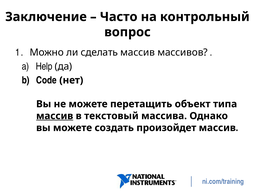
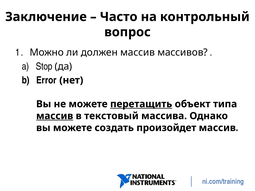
сделать: сделать -> должен (99, 53)
Help: Help -> Stop (44, 66)
Code: Code -> Error (46, 80)
перетащить underline: none -> present (141, 104)
